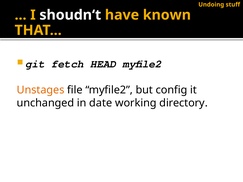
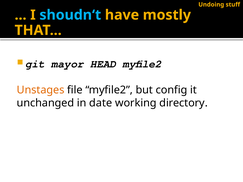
shoudn‘t colour: white -> light blue (70, 15)
known: known -> mostly (167, 15)
fetch: fetch -> mayor (67, 64)
